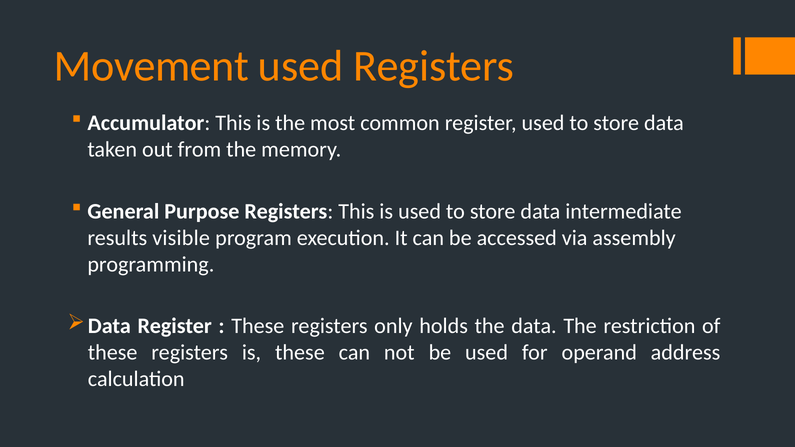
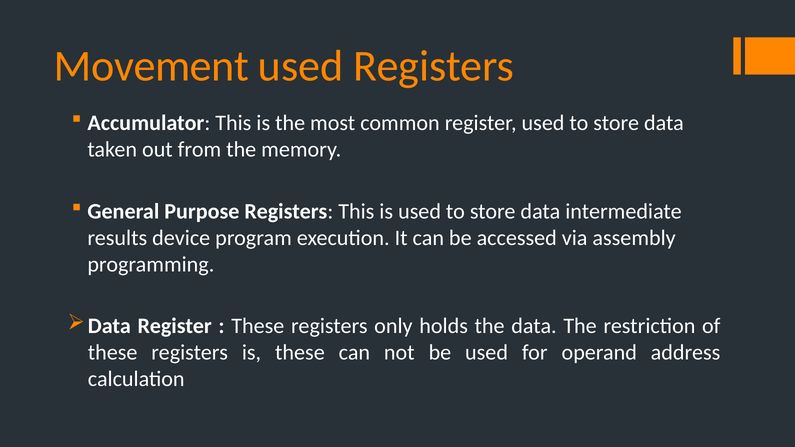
visible: visible -> device (181, 238)
